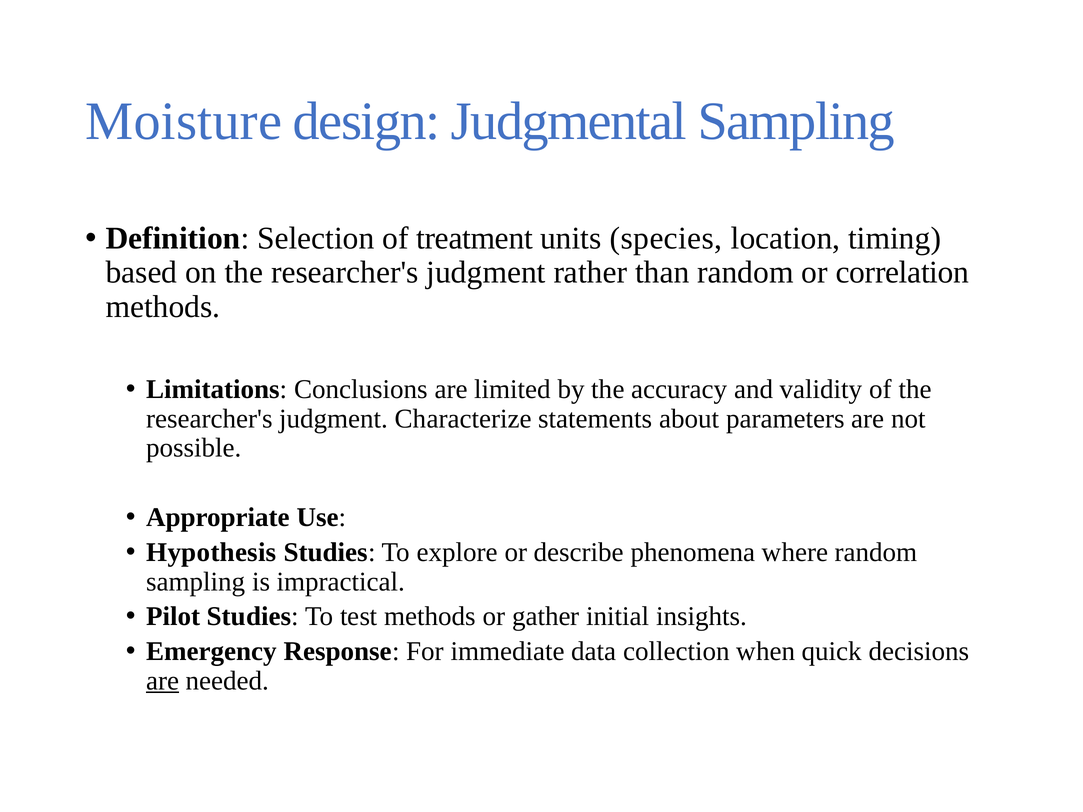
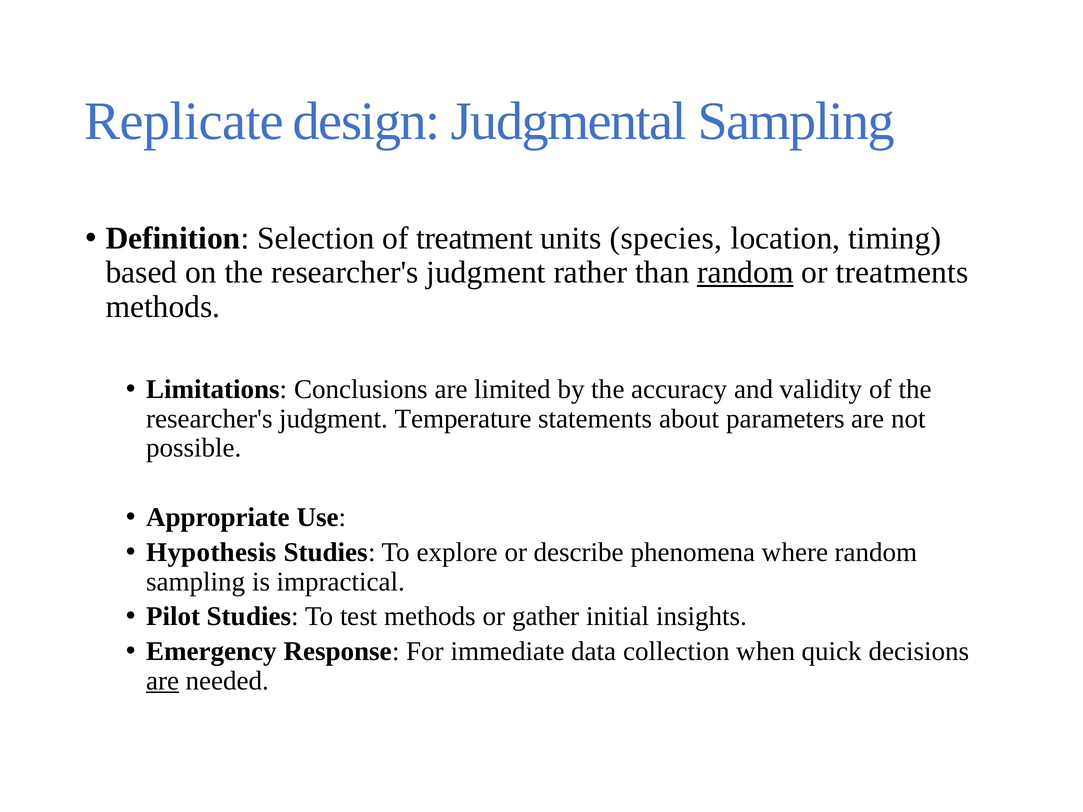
Moisture: Moisture -> Replicate (184, 121)
random underline: none -> present (745, 273)
correlation: correlation -> treatments (902, 273)
Characterize: Characterize -> Temperature (463, 419)
